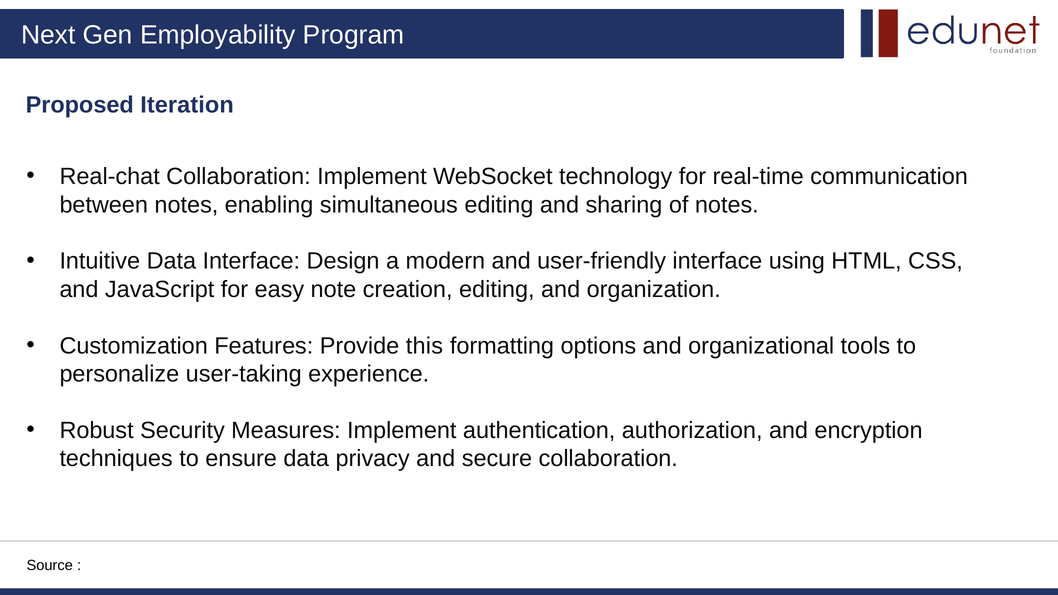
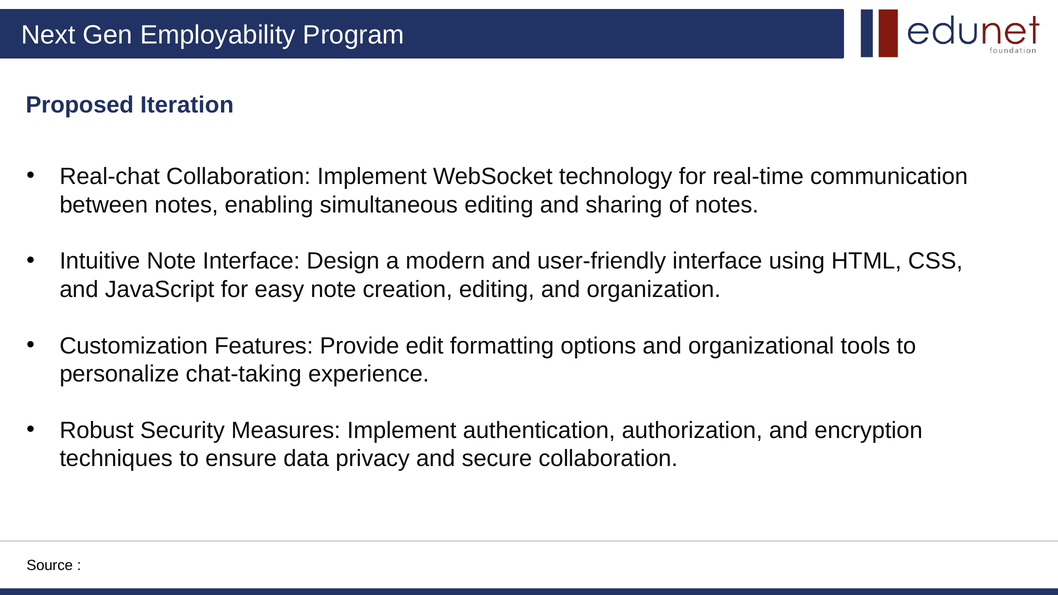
Intuitive Data: Data -> Note (171, 261)
this: this -> edit (425, 346)
user-taking: user-taking -> chat-taking (244, 374)
